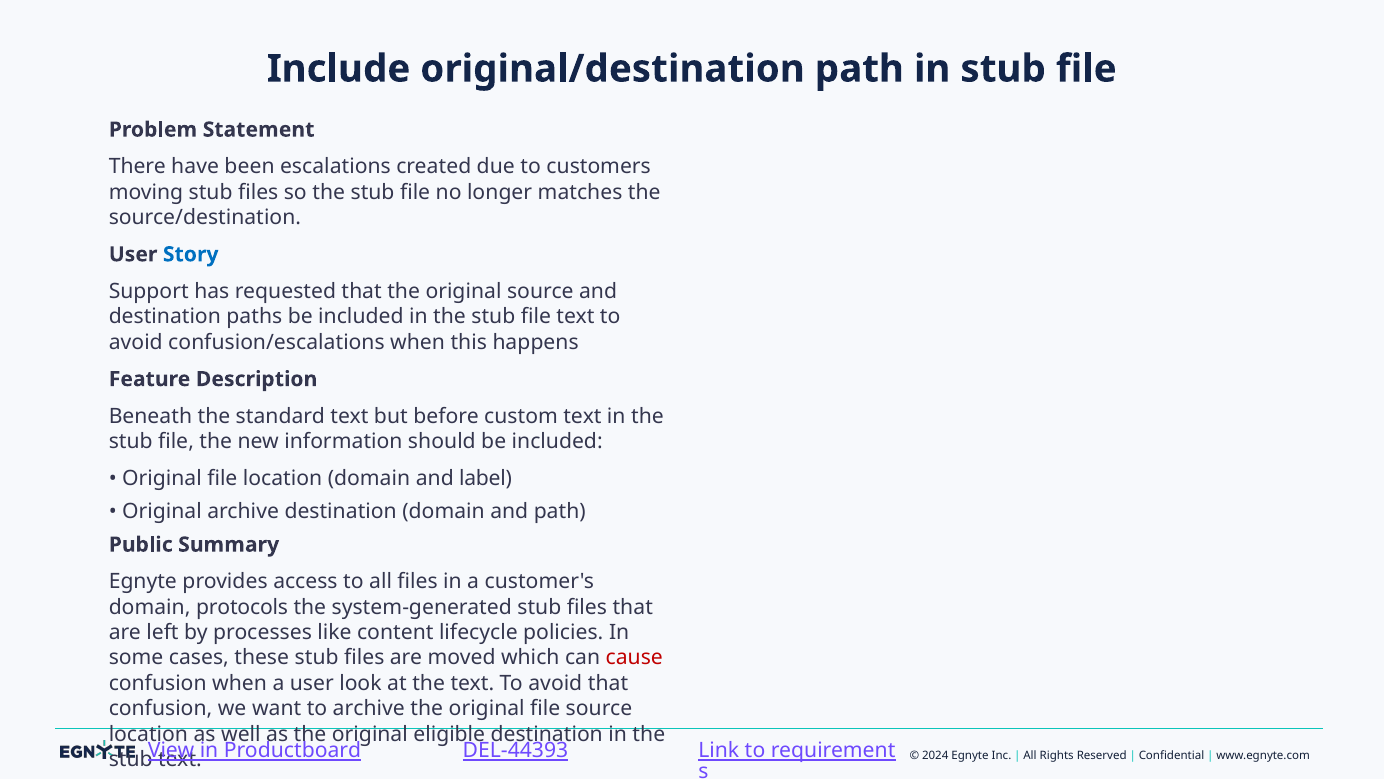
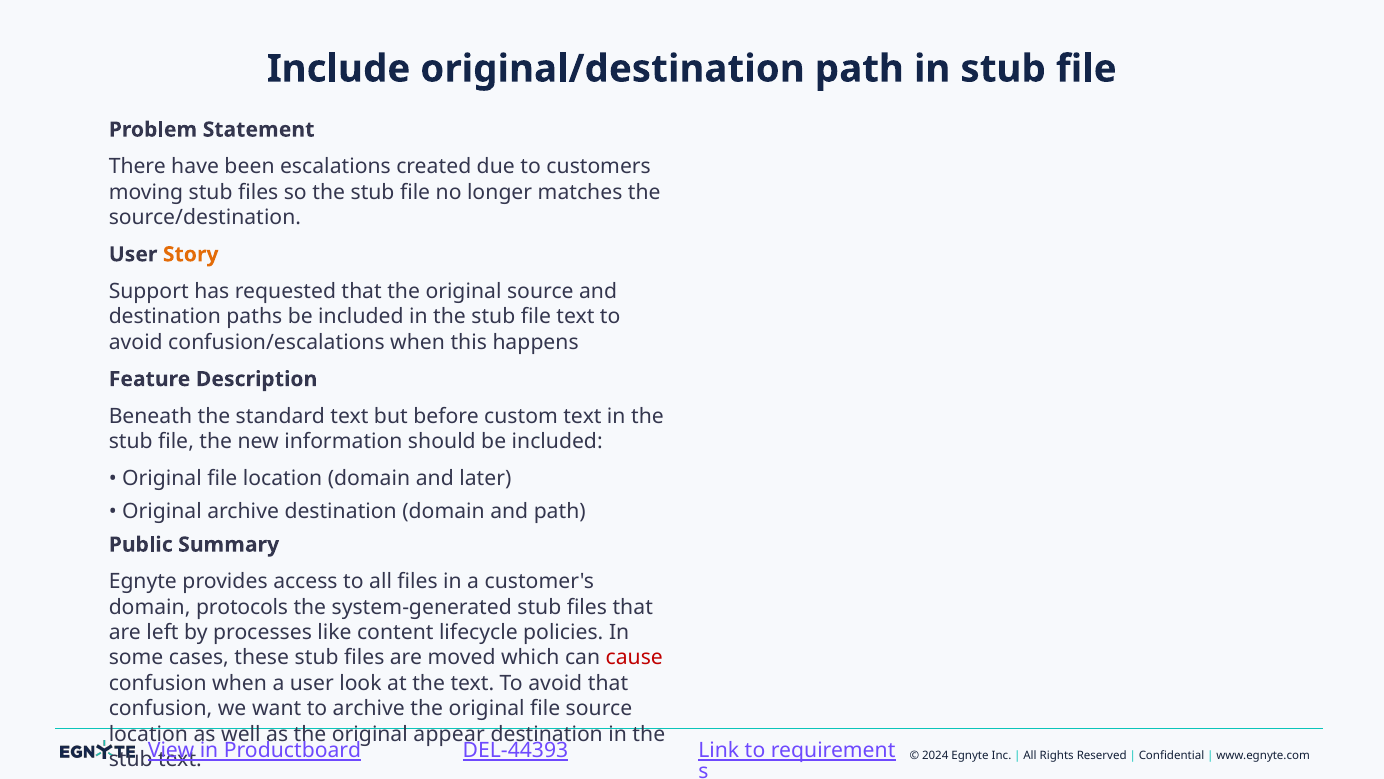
Story colour: blue -> orange (191, 254)
label: label -> later (485, 478)
eligible: eligible -> appear (449, 734)
